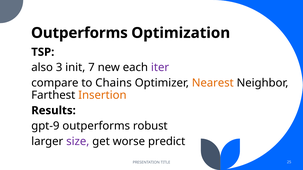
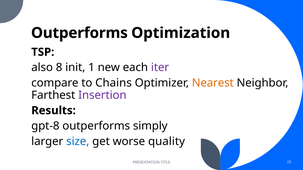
3: 3 -> 8 (59, 68)
7: 7 -> 1 (91, 68)
Insertion colour: orange -> purple (102, 95)
gpt-9: gpt-9 -> gpt-8 (45, 126)
robust: robust -> simply (150, 126)
size colour: purple -> blue (78, 142)
predict: predict -> quality (167, 142)
